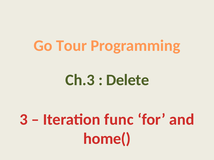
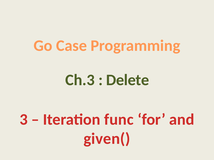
Tour: Tour -> Case (71, 46)
home(: home( -> given( (107, 139)
